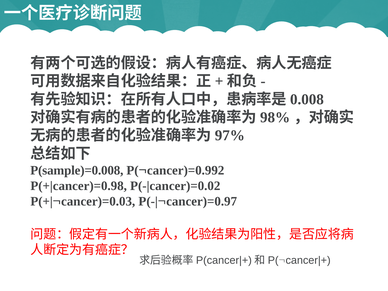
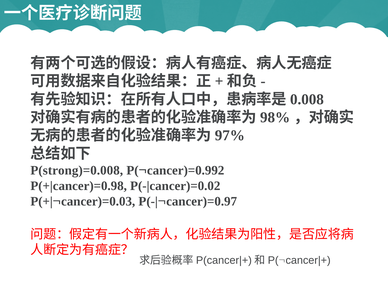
P(sample)=0.008: P(sample)=0.008 -> P(strong)=0.008 (77, 170)
